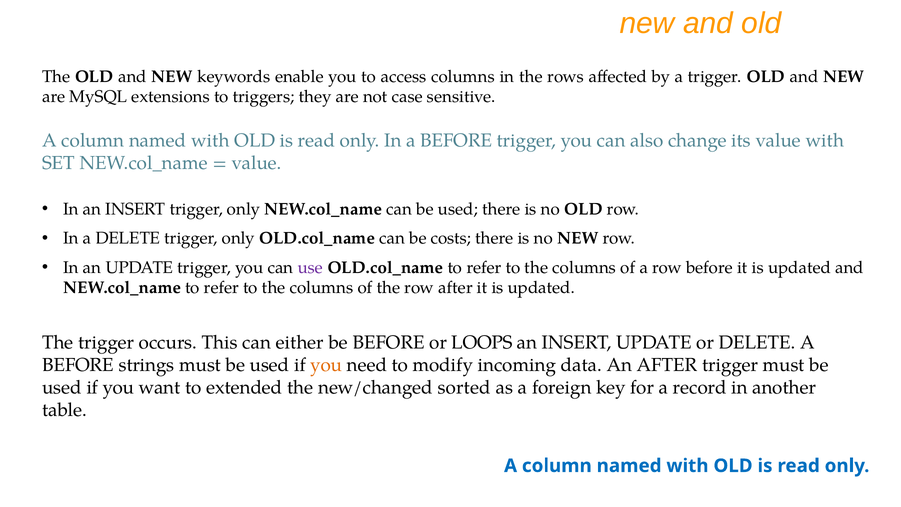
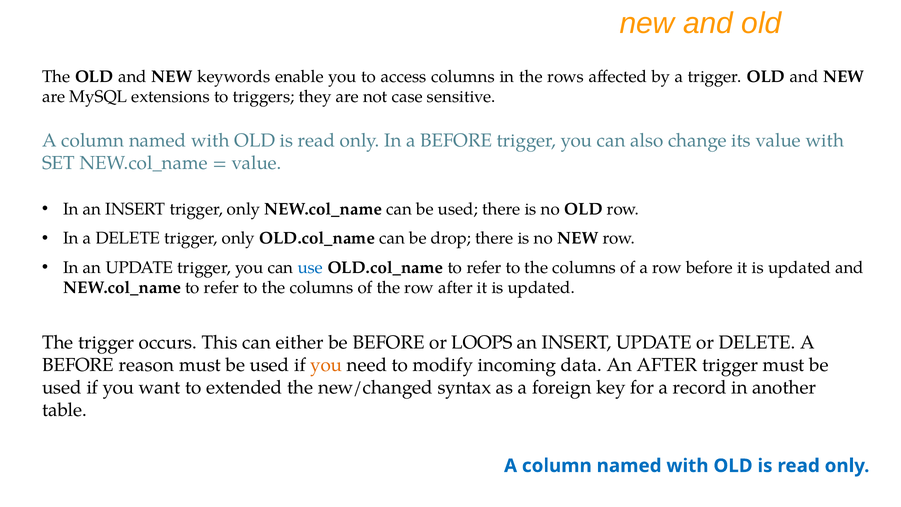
costs: costs -> drop (451, 238)
use colour: purple -> blue (310, 268)
strings: strings -> reason (146, 365)
sorted: sorted -> syntax (464, 388)
